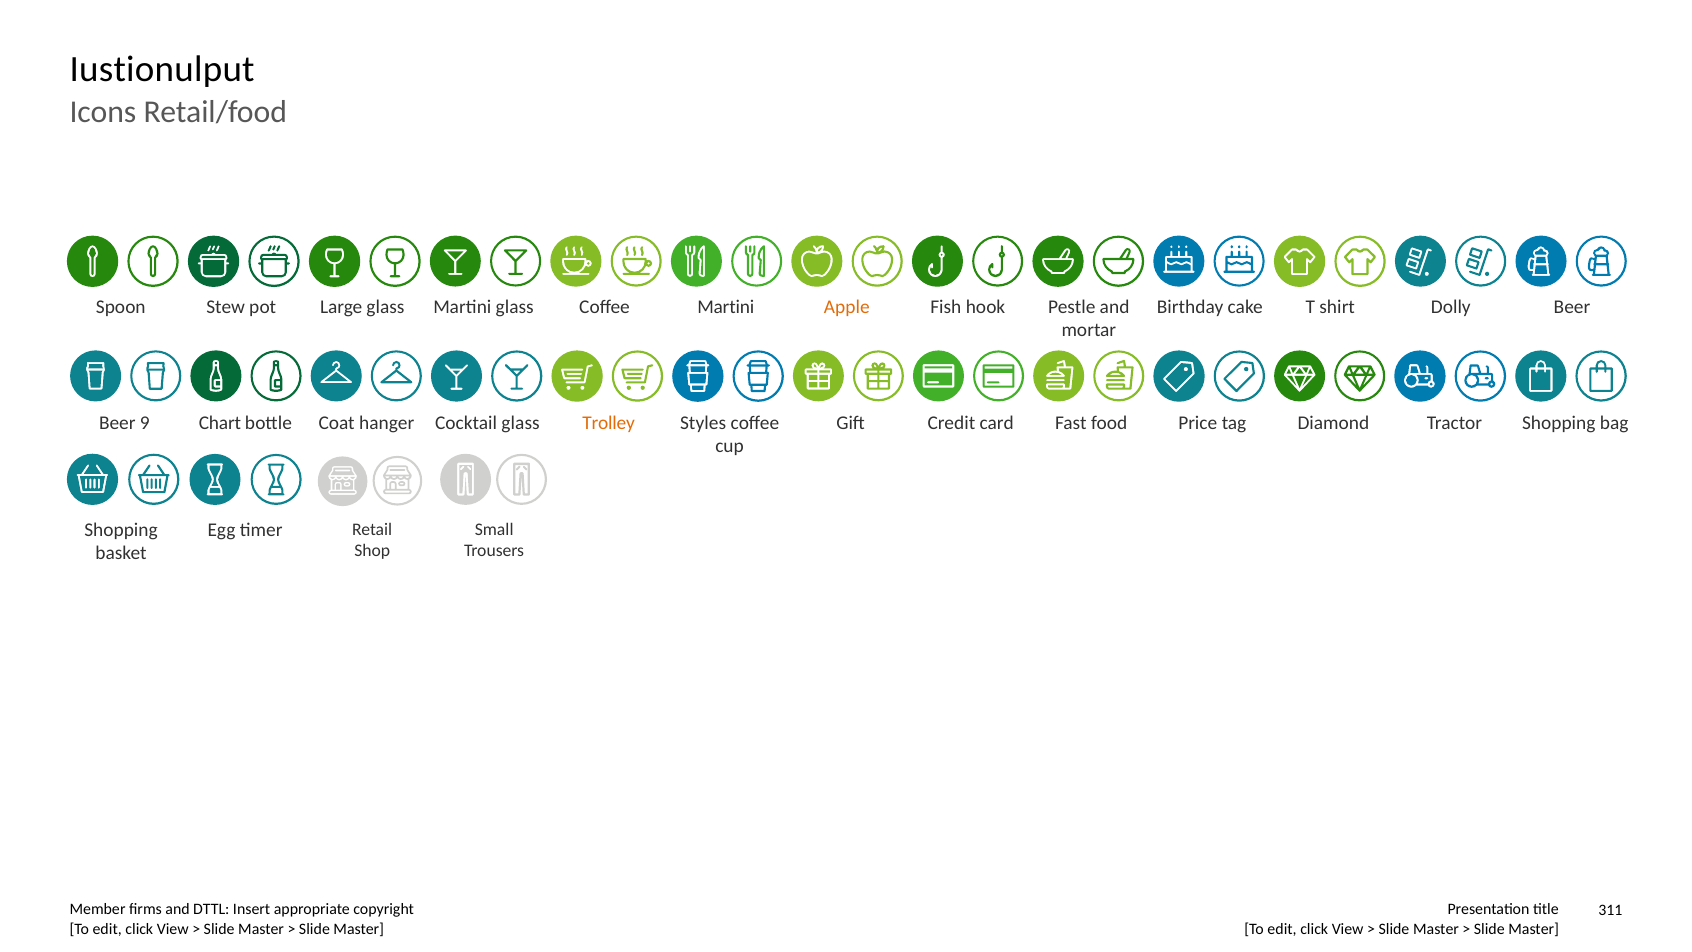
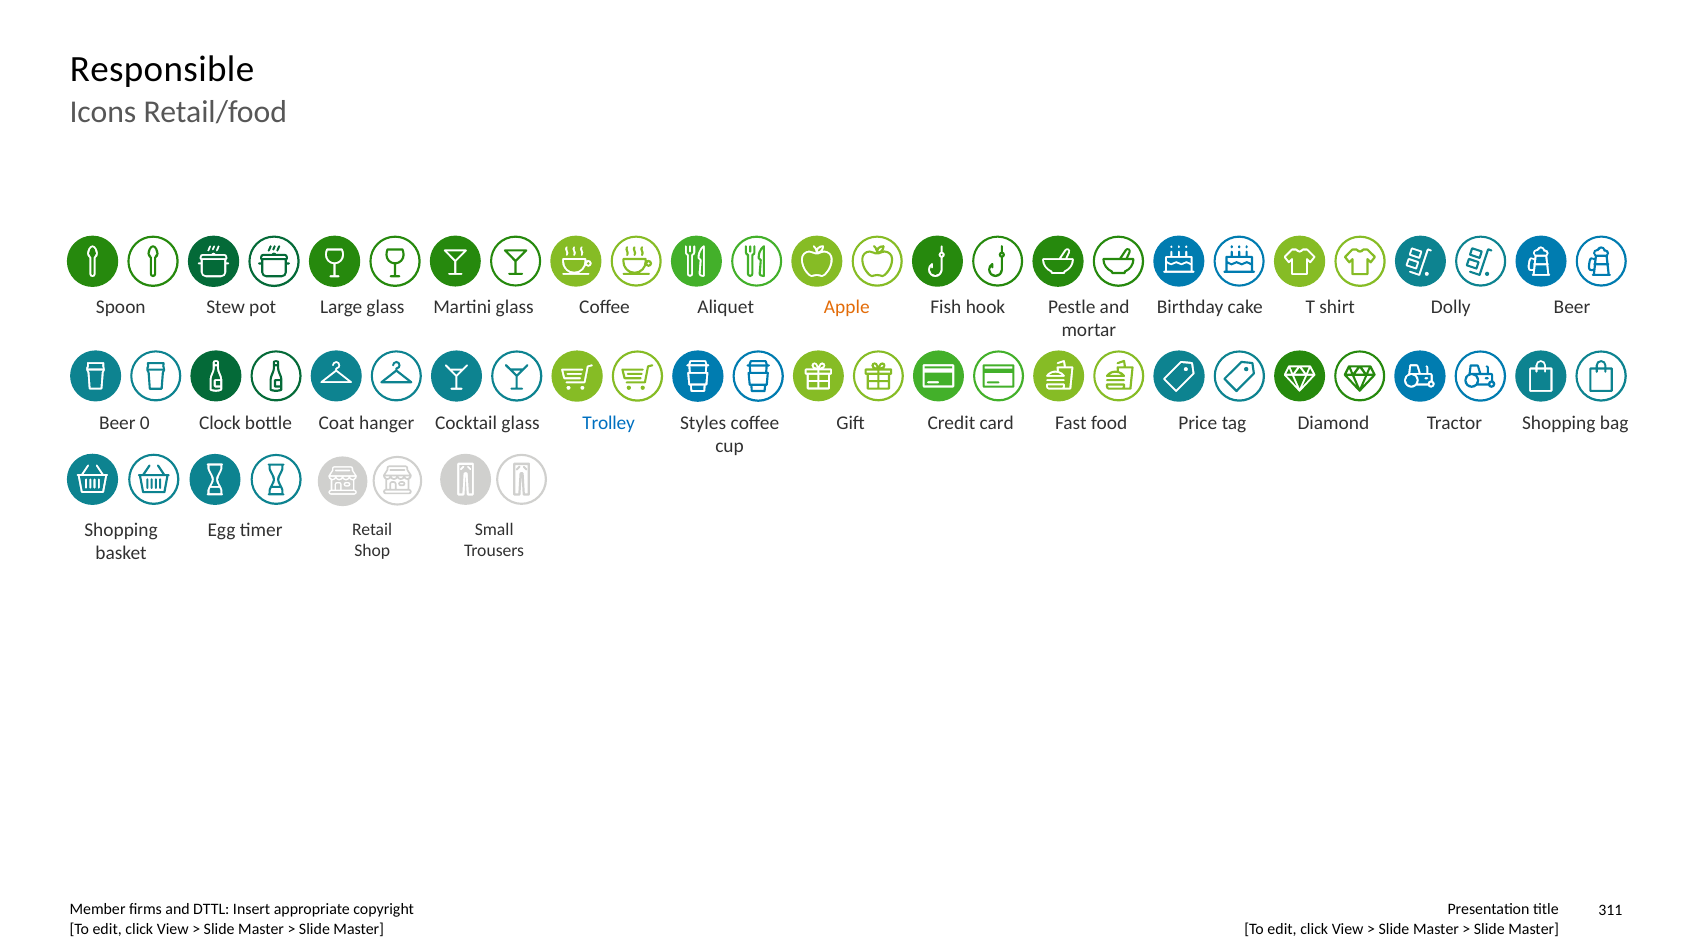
Iustionulput: Iustionulput -> Responsible (162, 69)
Coffee Martini: Martini -> Aliquet (726, 307)
9: 9 -> 0 (145, 423)
Chart: Chart -> Clock (220, 423)
Trolley colour: orange -> blue (609, 423)
